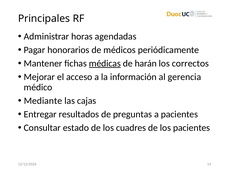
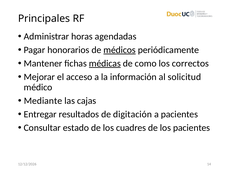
médicos underline: none -> present (120, 50)
harán: harán -> como (146, 63)
gerencia: gerencia -> solicitud (184, 77)
preguntas: preguntas -> digitación (133, 114)
